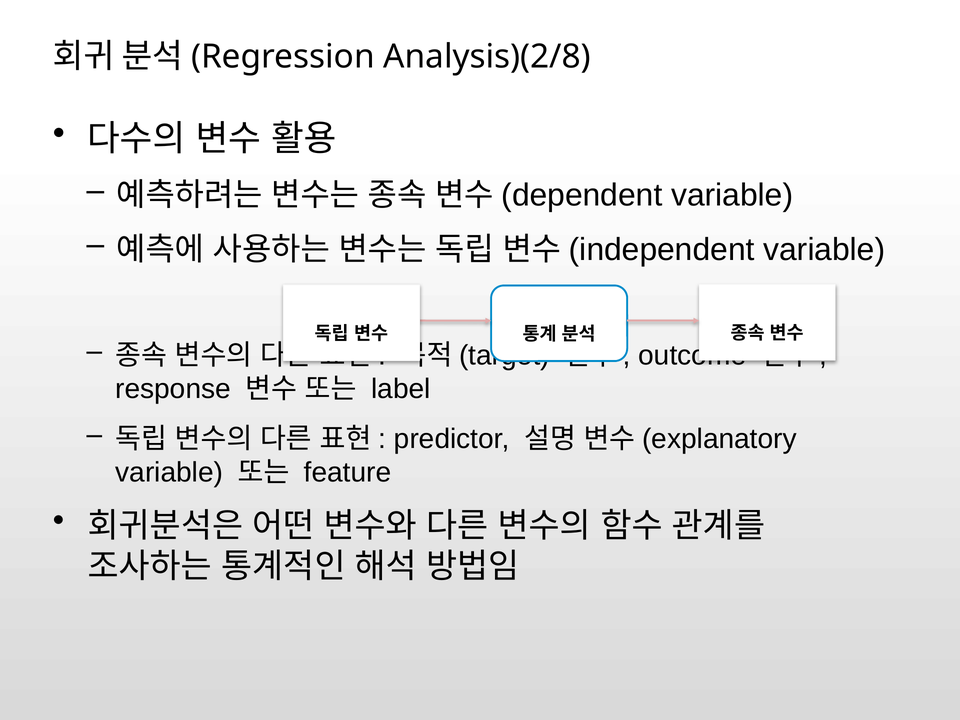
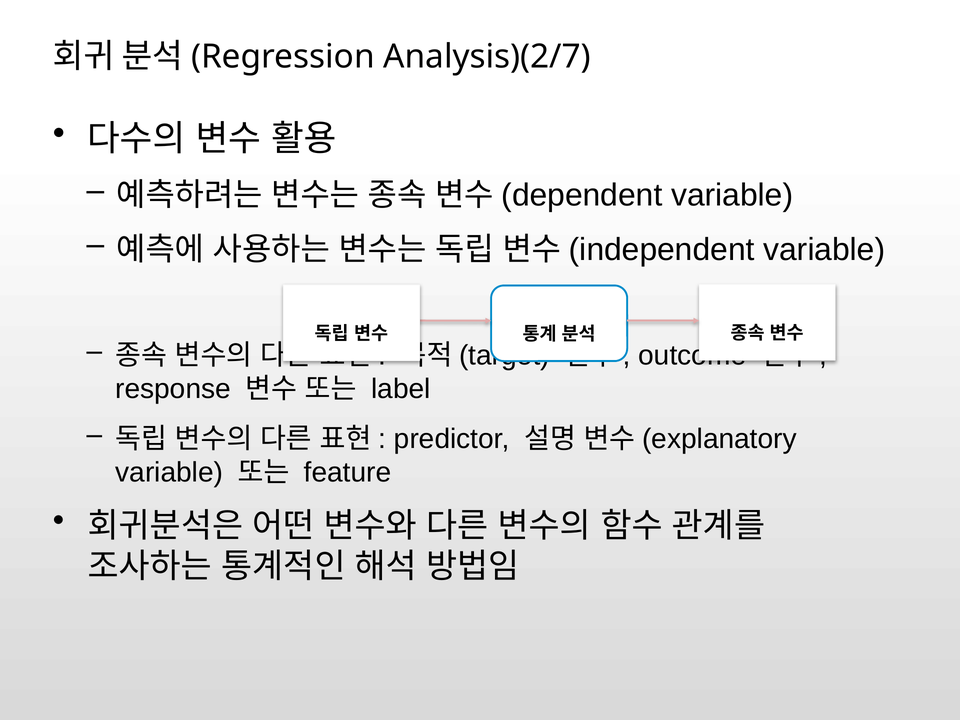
Analysis)(2/8: Analysis)(2/8 -> Analysis)(2/7 (487, 57)
